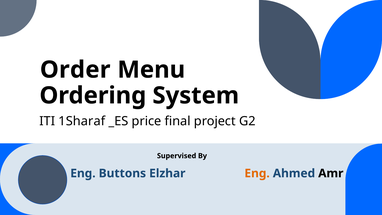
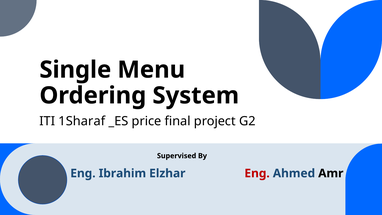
Order: Order -> Single (75, 70)
Buttons: Buttons -> Ibrahim (122, 173)
Eng colour: orange -> red (257, 173)
